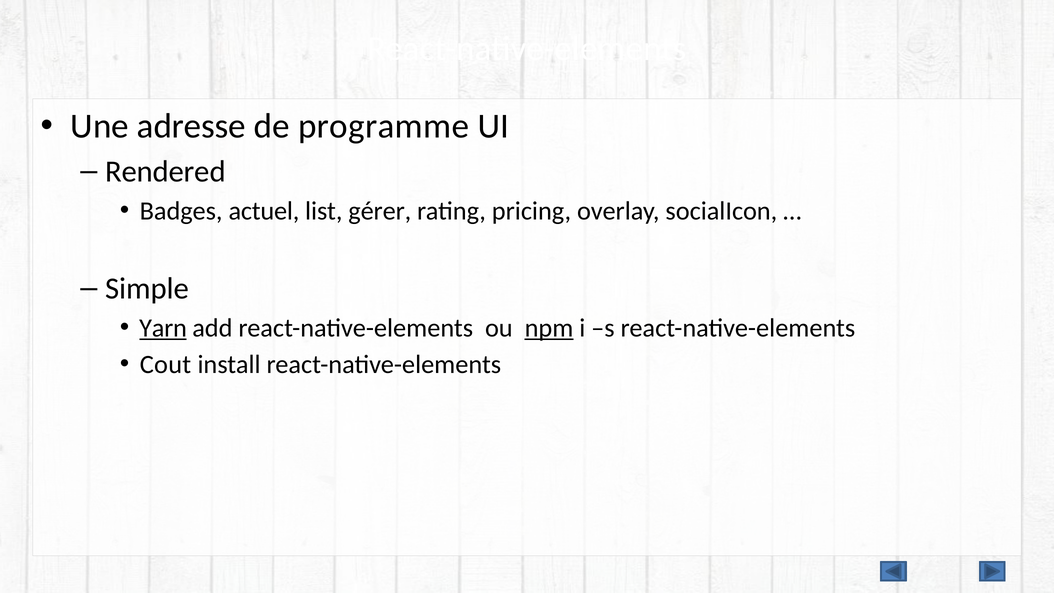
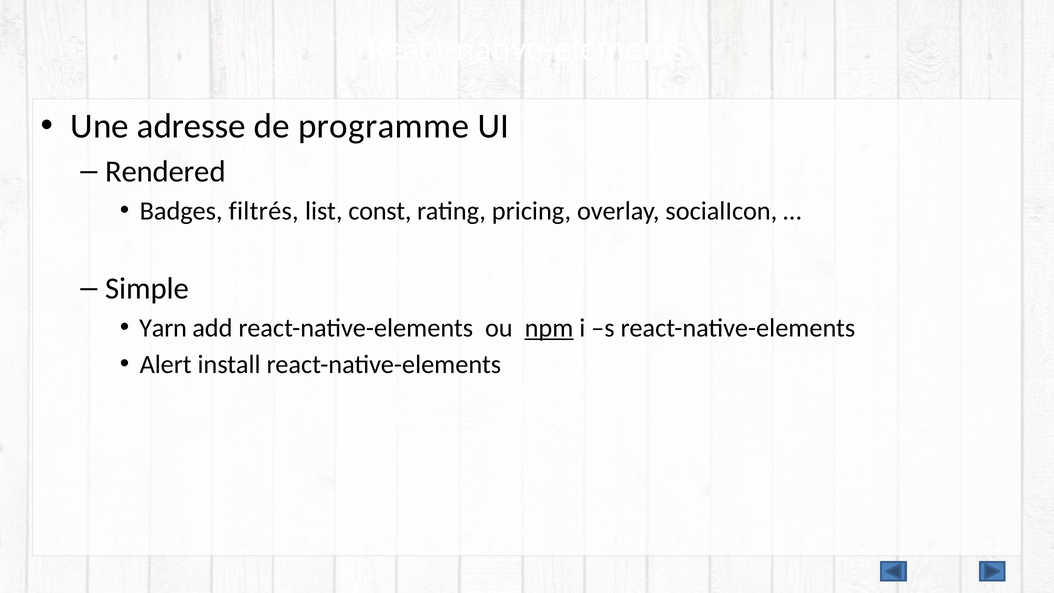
actuel: actuel -> filtrés (264, 211)
gérer: gérer -> const (380, 211)
Yarn underline: present -> none (163, 328)
Cout: Cout -> Alert (166, 365)
